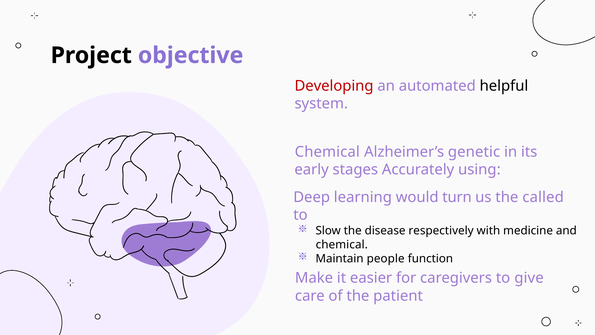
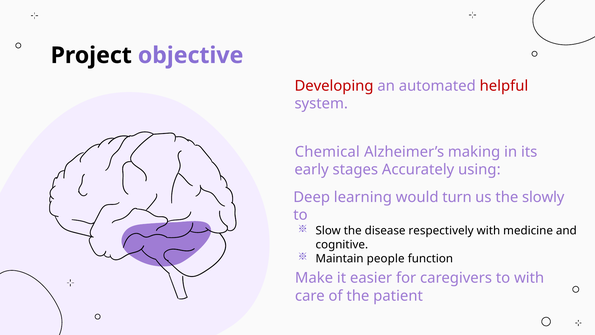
helpful colour: black -> red (504, 86)
genetic: genetic -> making (474, 152)
called: called -> slowly (543, 197)
chemical: chemical -> cognitive (342, 244)
to give: give -> with (529, 278)
